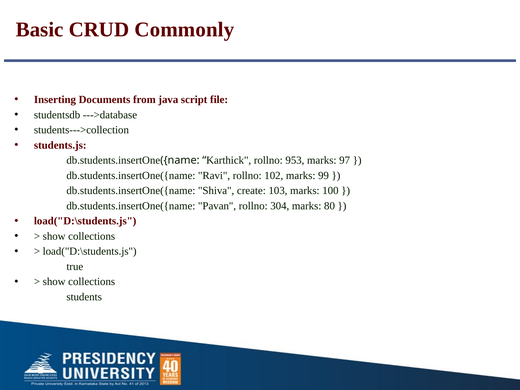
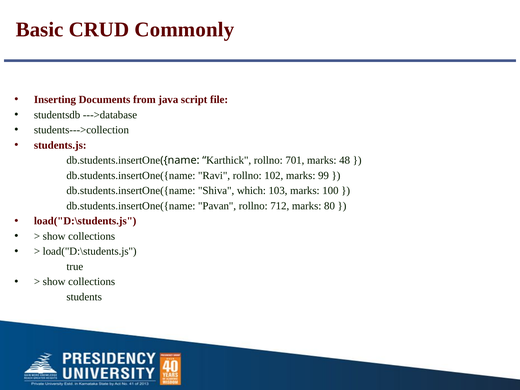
953: 953 -> 701 (295, 160)
97: 97 -> 48 (345, 160)
create: create -> which (251, 191)
304: 304 -> 712 (280, 206)
